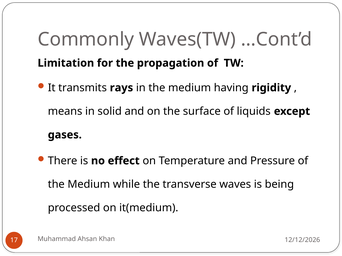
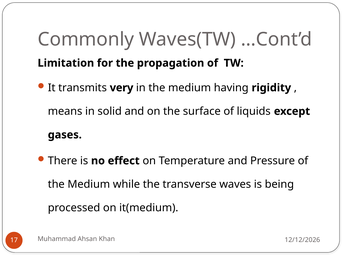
rays: rays -> very (122, 88)
